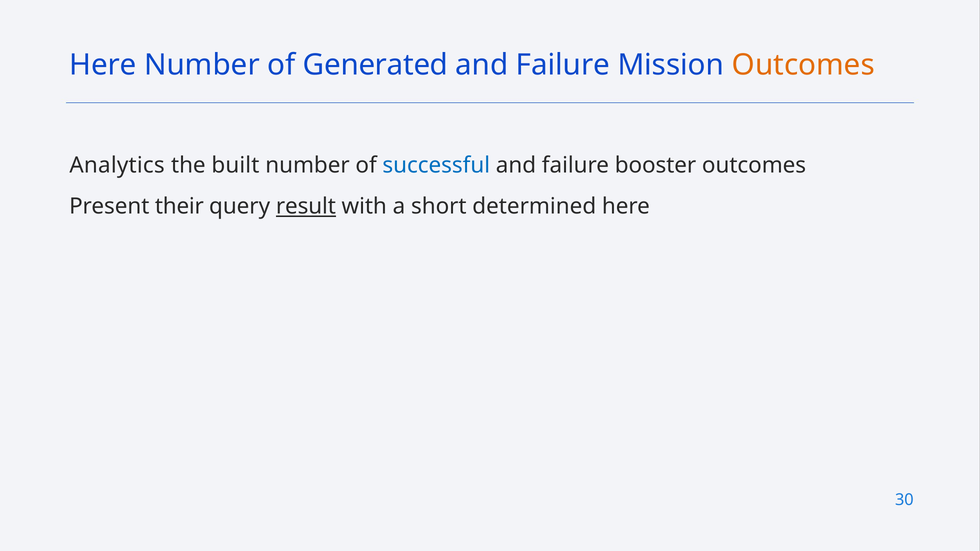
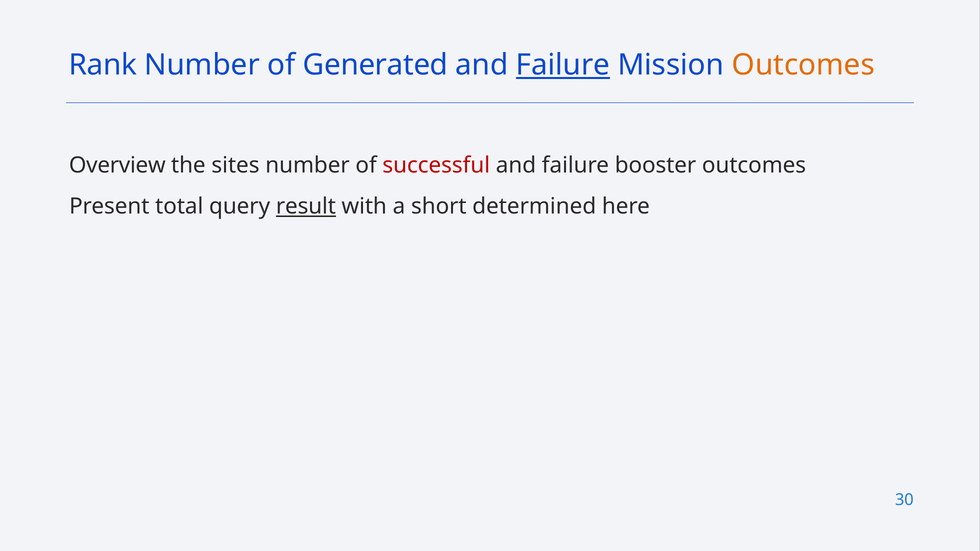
Here: Here -> Rank (103, 65)
Failure underline: none -> present (563, 65)
Analytics: Analytics -> Overview (117, 165)
built: built -> sites (236, 165)
successful colour: blue -> red (436, 165)
their: their -> total (179, 207)
